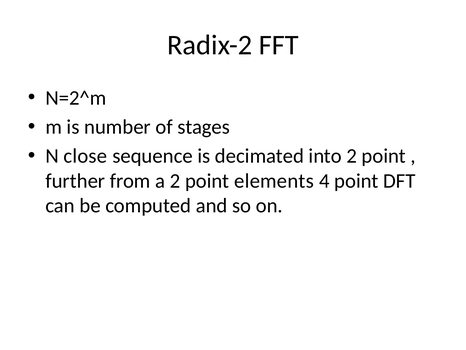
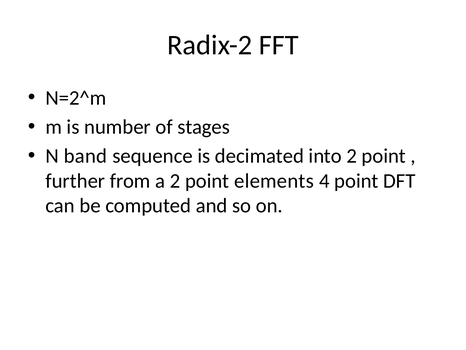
close: close -> band (85, 156)
